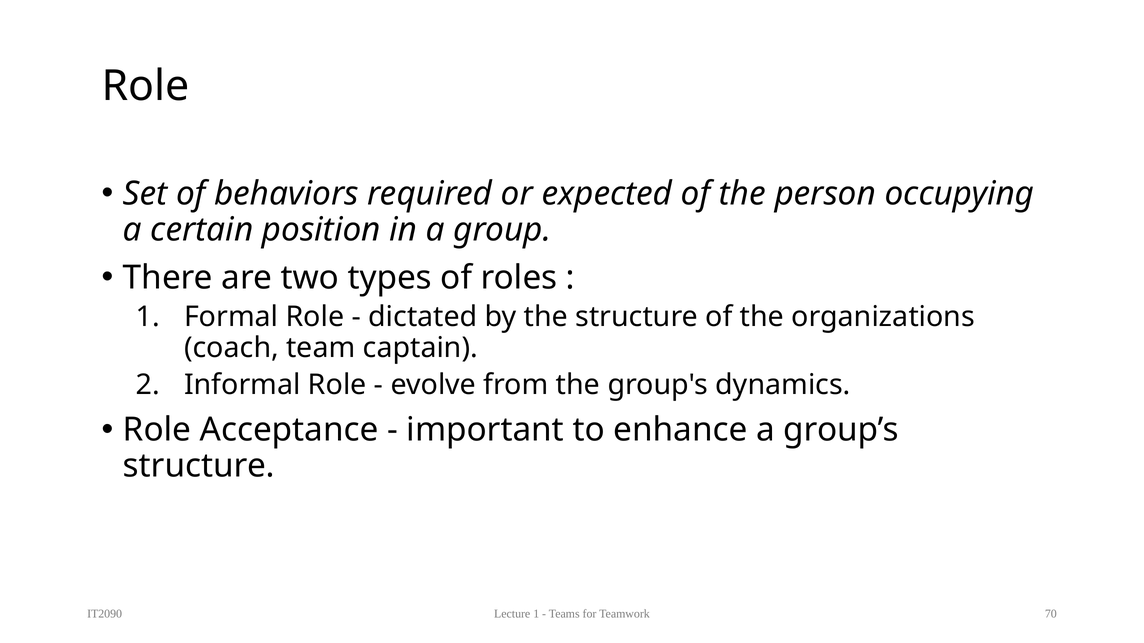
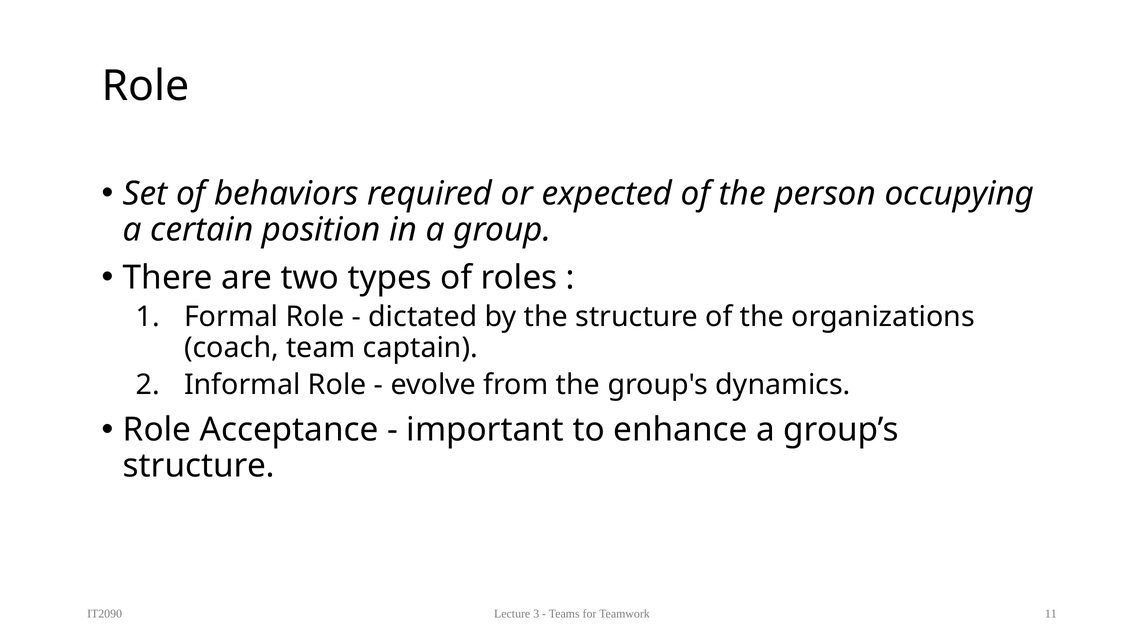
Lecture 1: 1 -> 3 (536, 614)
70: 70 -> 11 (1051, 614)
